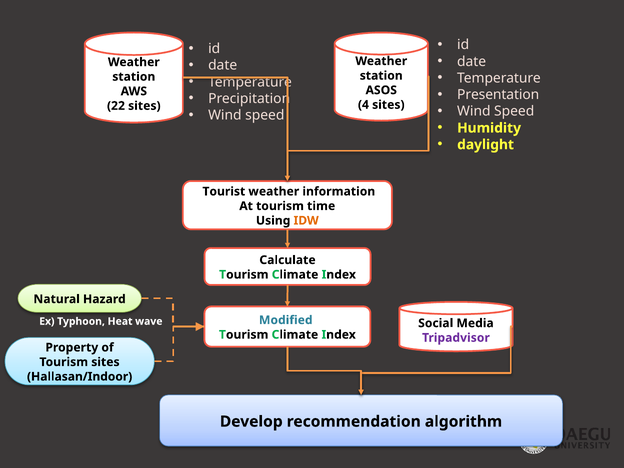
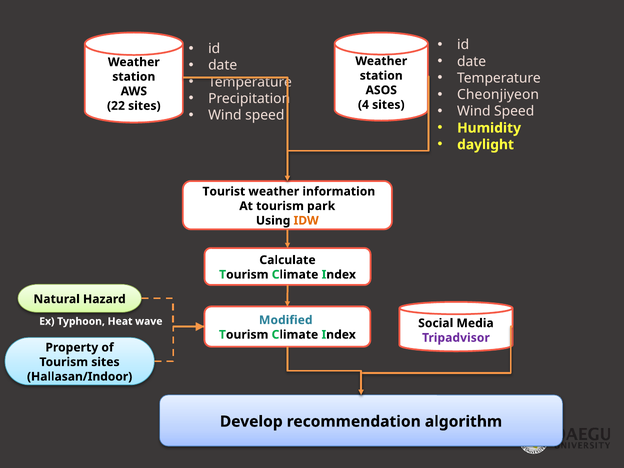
Presentation: Presentation -> Cheonjiyeon (498, 95)
time: time -> park (321, 206)
